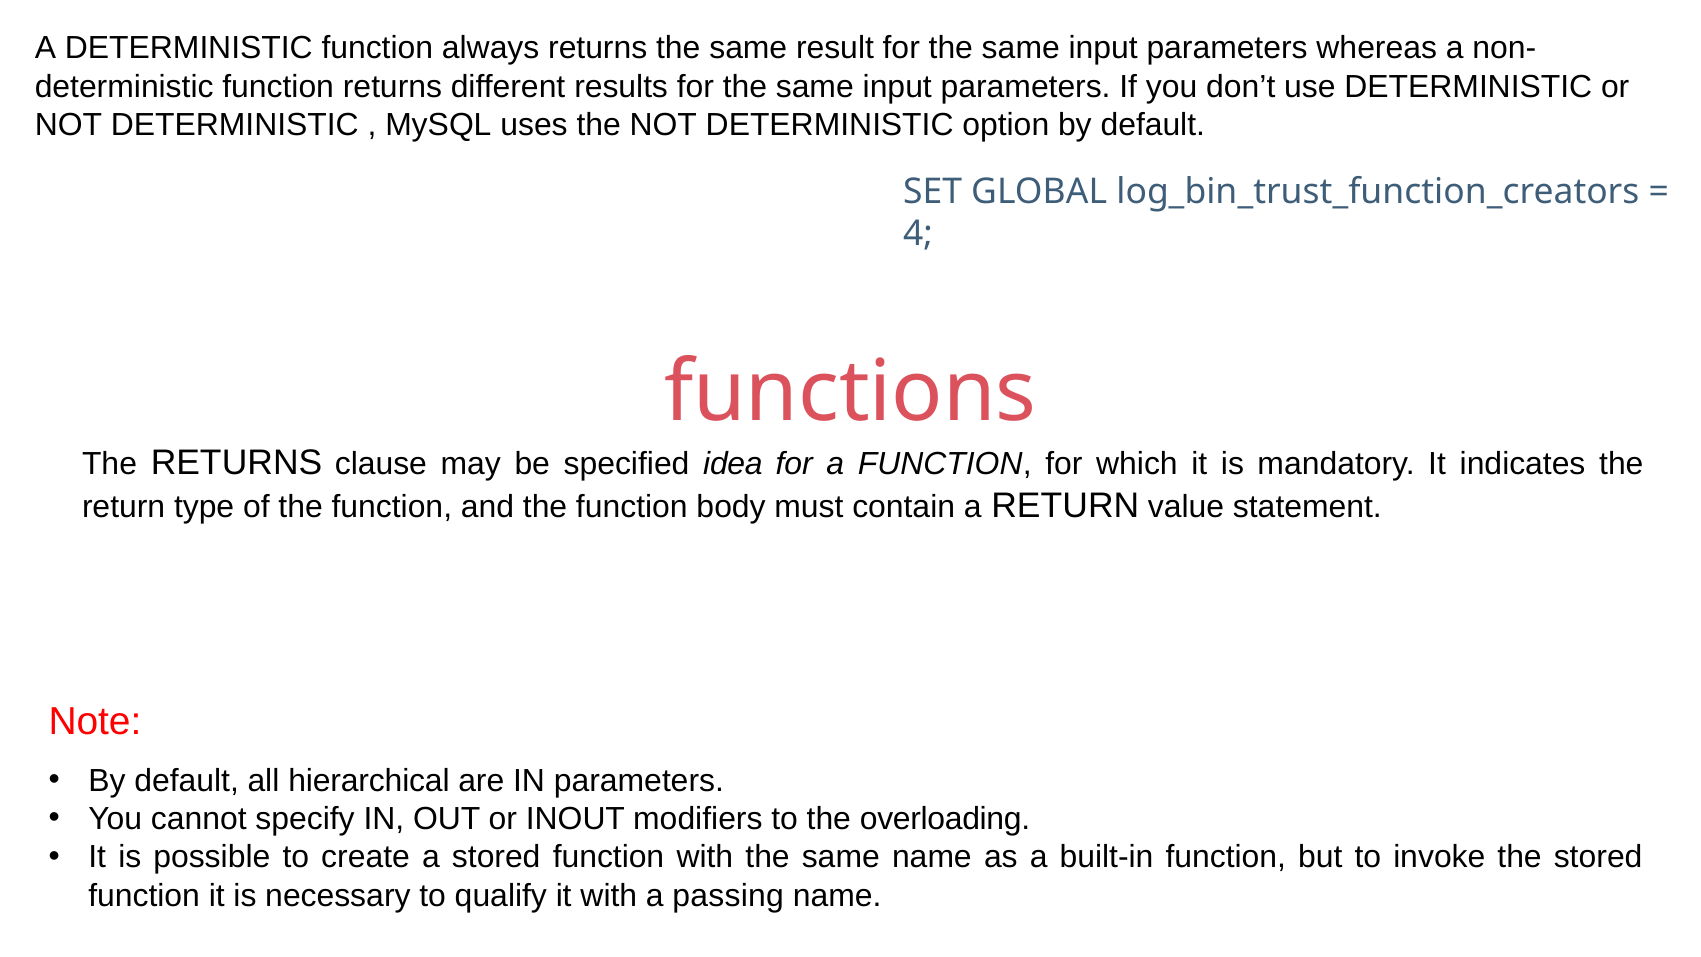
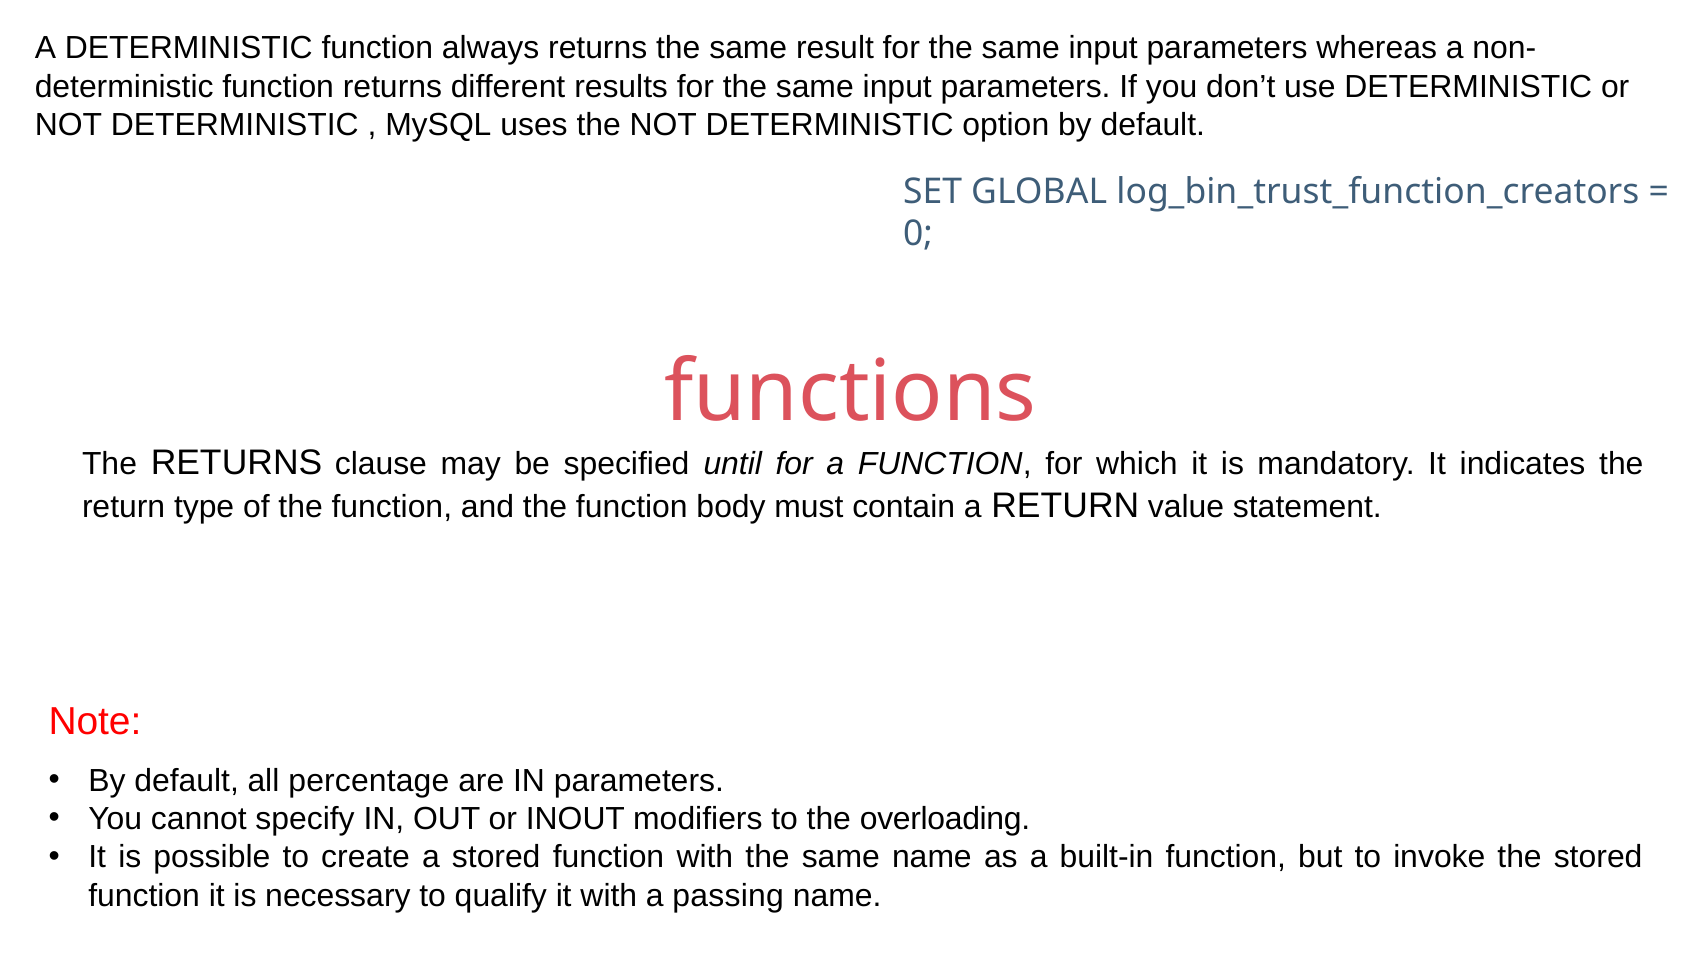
4: 4 -> 0 (918, 234)
idea: idea -> until (733, 464)
hierarchical: hierarchical -> percentage (369, 781)
